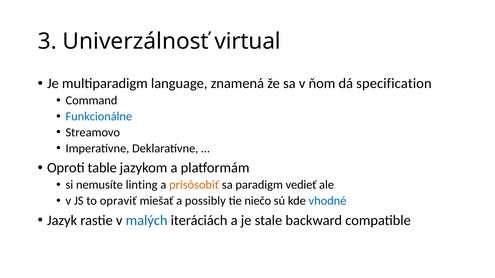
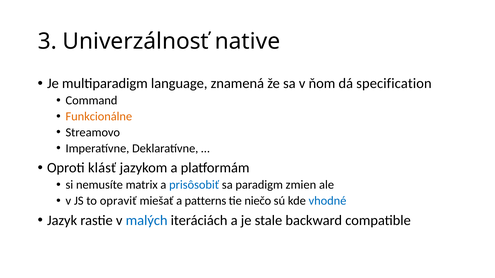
virtual: virtual -> native (247, 42)
Funkcionálne colour: blue -> orange (99, 117)
table: table -> klásť (102, 168)
linting: linting -> matrix (142, 185)
prisôsobiť colour: orange -> blue (194, 185)
vedieť: vedieť -> zmien (301, 185)
possibly: possibly -> patterns (205, 201)
